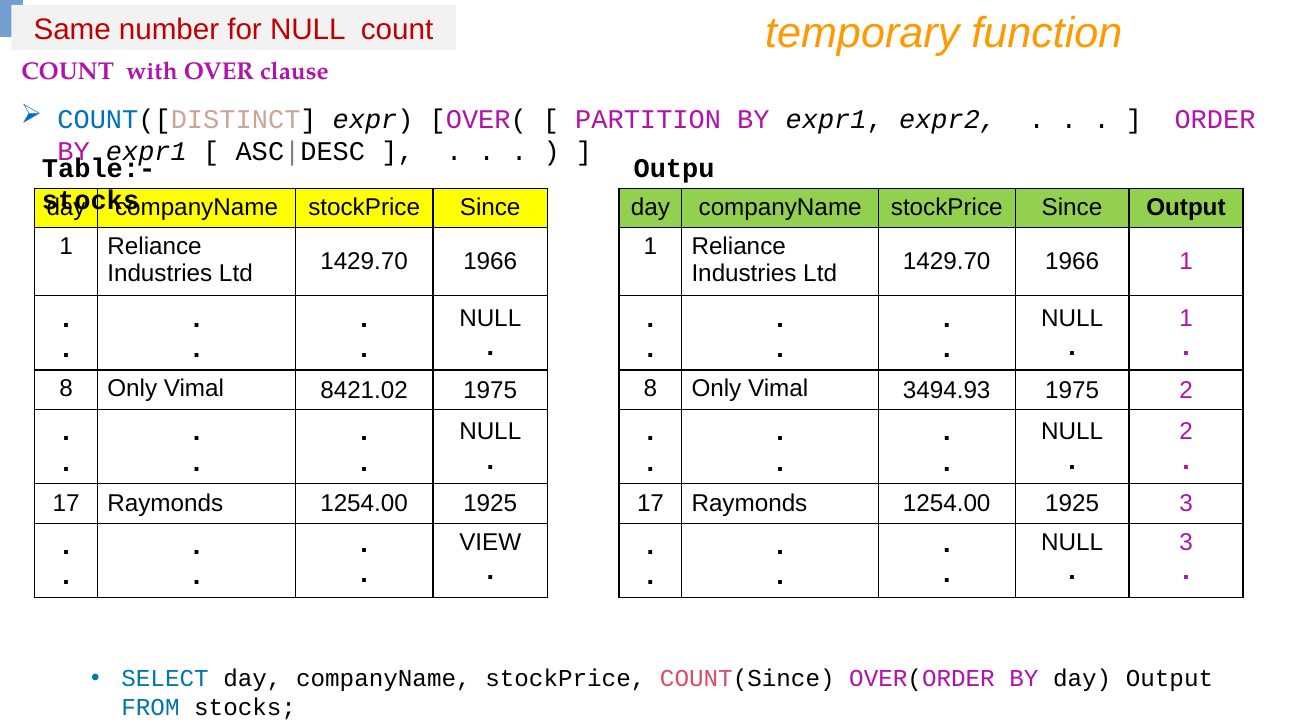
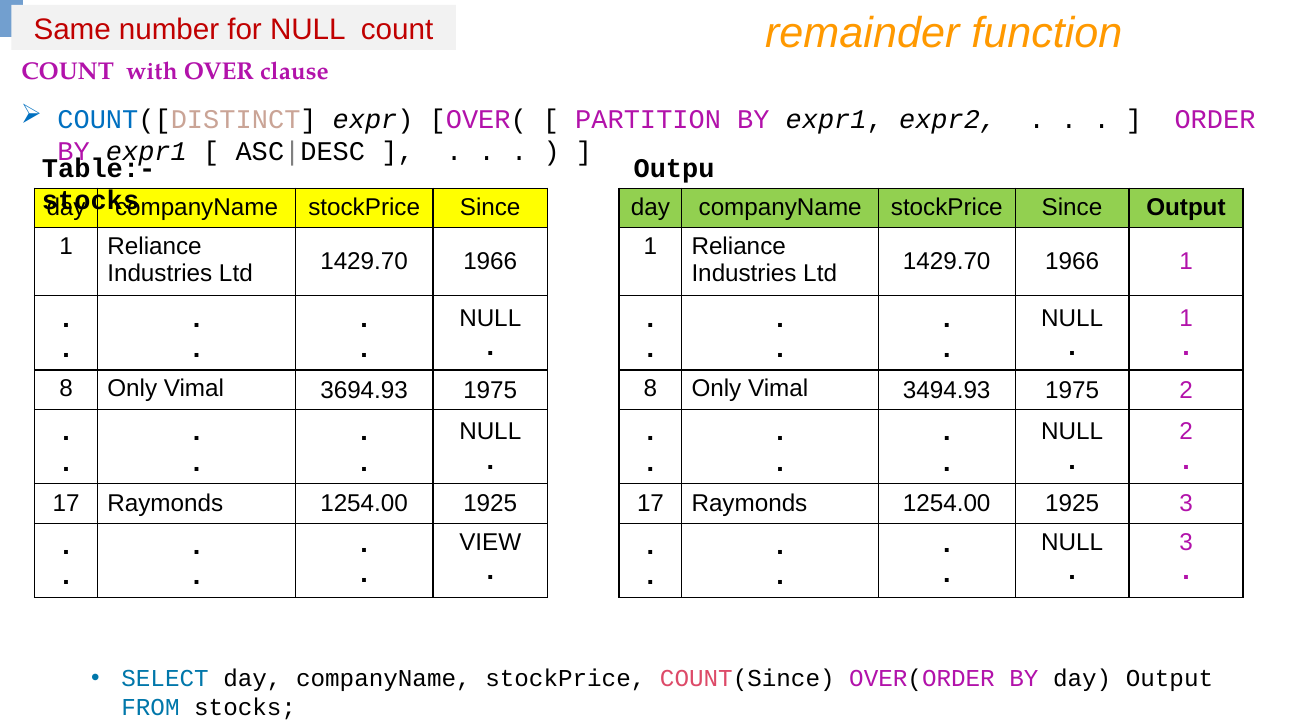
temporary: temporary -> remainder (862, 34)
8421.02: 8421.02 -> 3694.93 (364, 390)
